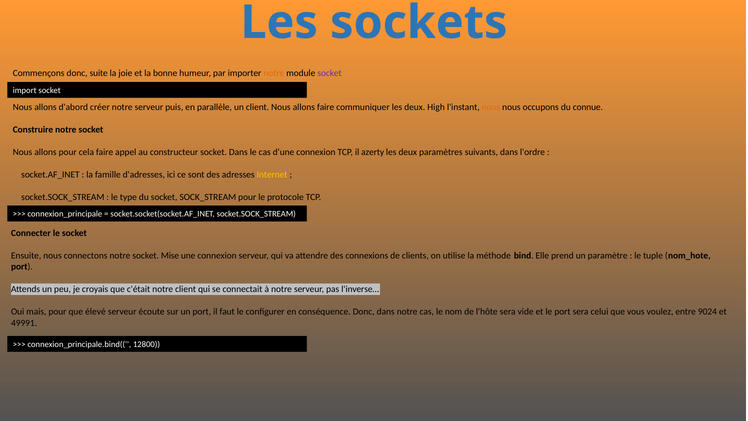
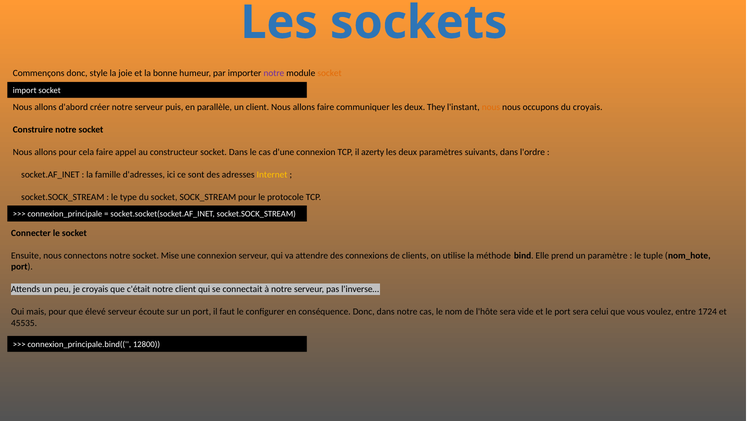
suite: suite -> style (99, 73)
notre colour: orange -> purple (274, 73)
socket colour: purple -> orange (330, 73)
High: High -> They (436, 107)
du connue: connue -> croyais (588, 107)
9024: 9024 -> 1724 (707, 312)
49991: 49991 -> 45535 (24, 323)
